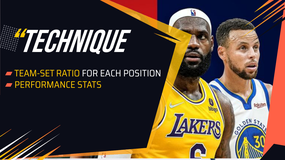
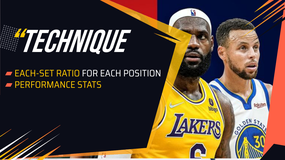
TEAM-SET: TEAM-SET -> EACH-SET (34, 74)
